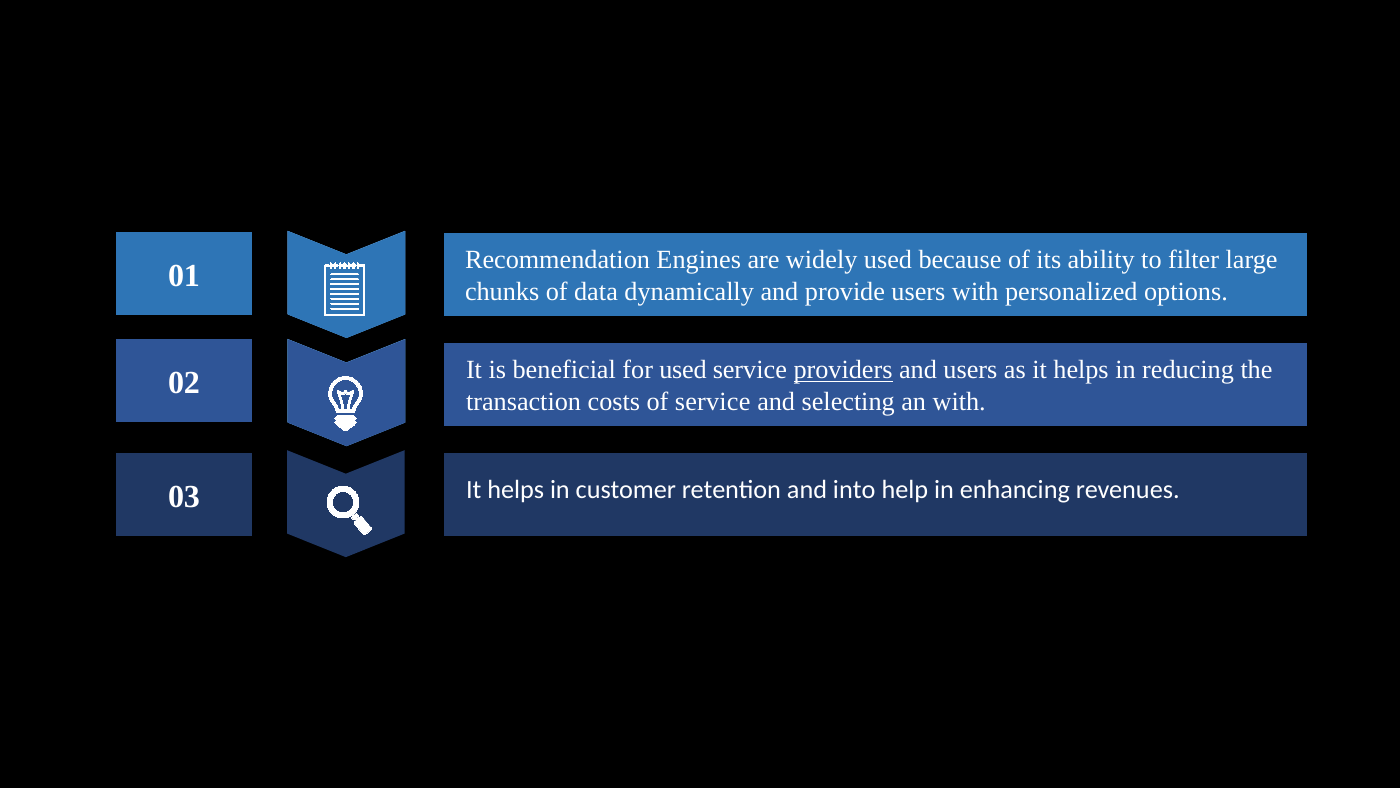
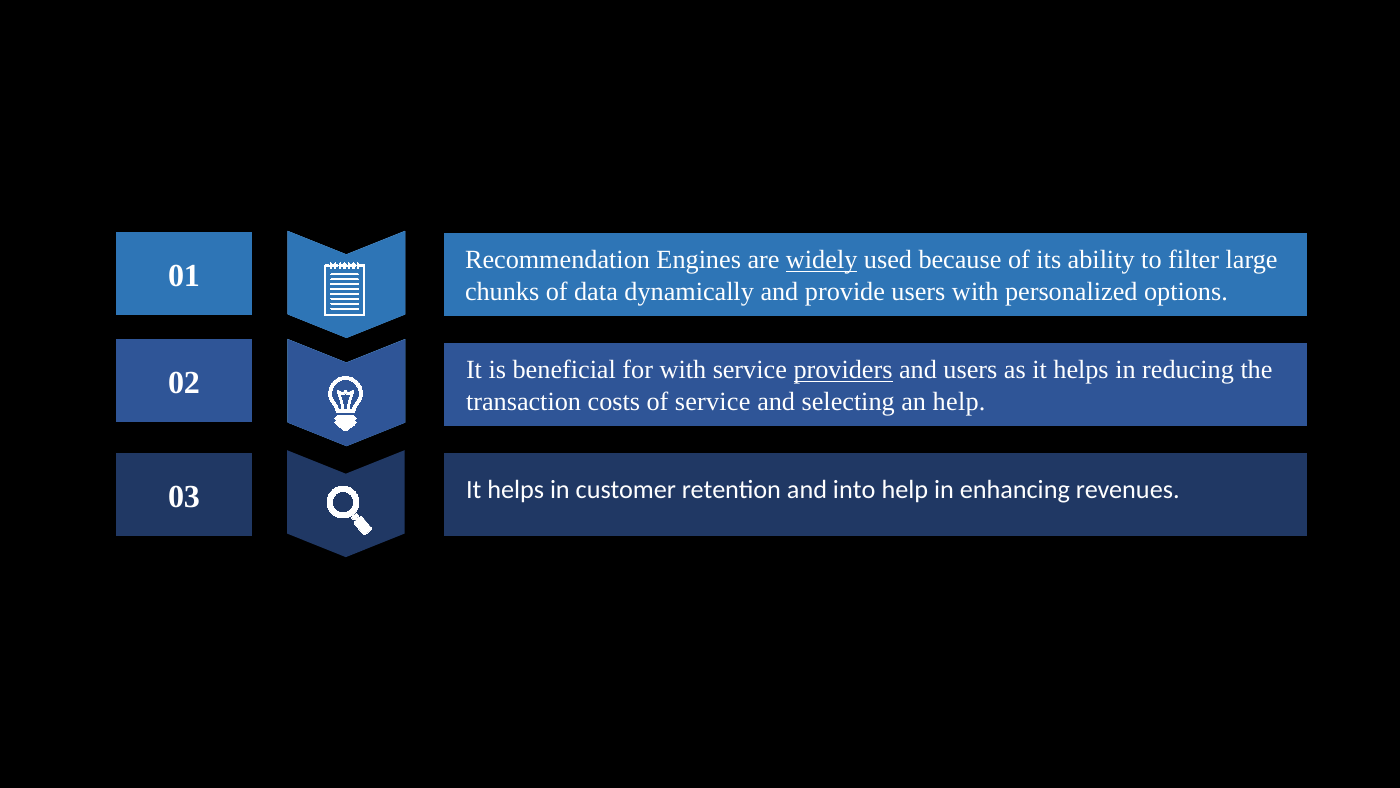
widely underline: none -> present (822, 260)
for used: used -> with (683, 370)
an with: with -> help (959, 401)
